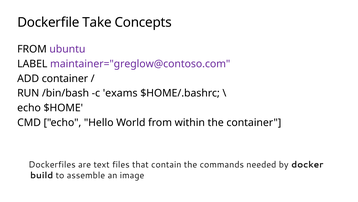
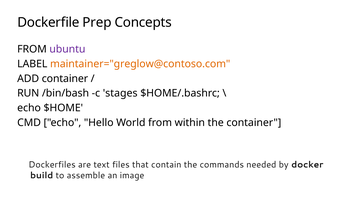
Take: Take -> Prep (97, 22)
maintainer="greglow@contoso.com colour: purple -> orange (140, 64)
exams: exams -> stages (120, 93)
